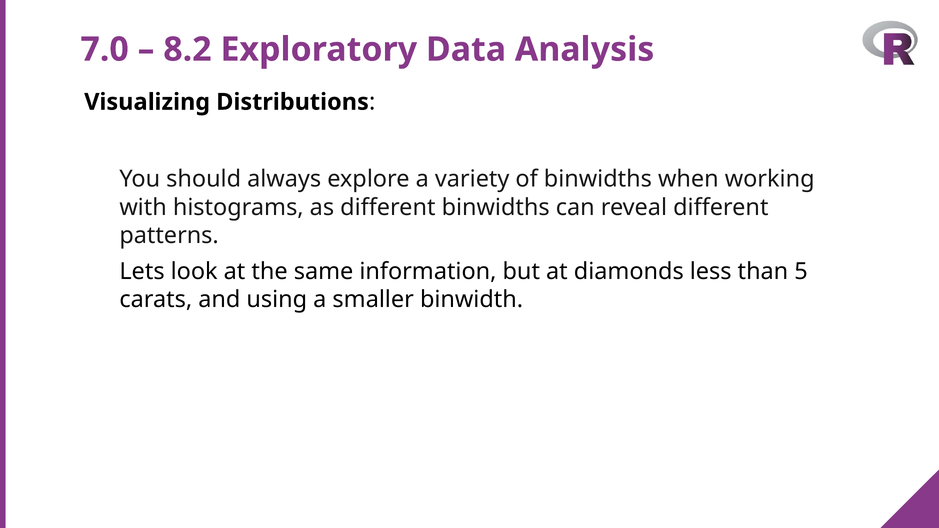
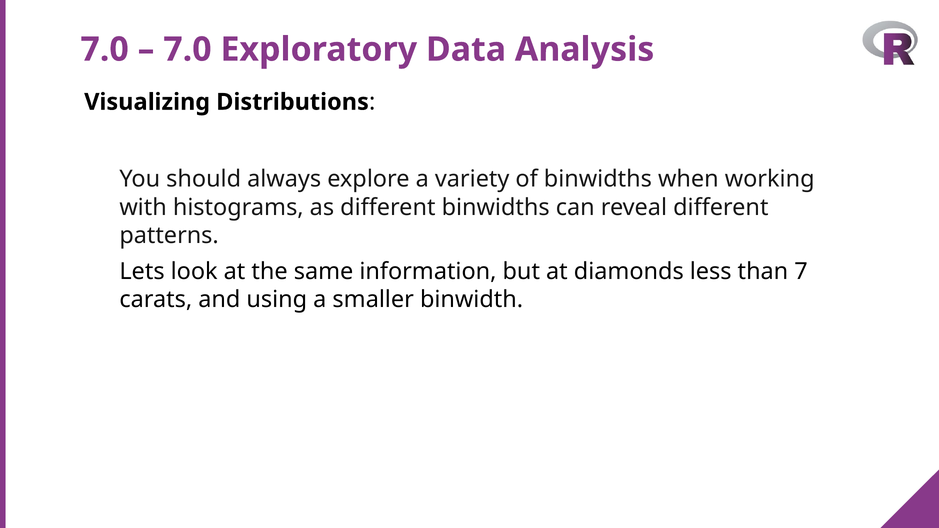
8.2: 8.2 -> 7.0 (187, 50)
5: 5 -> 7 (801, 272)
